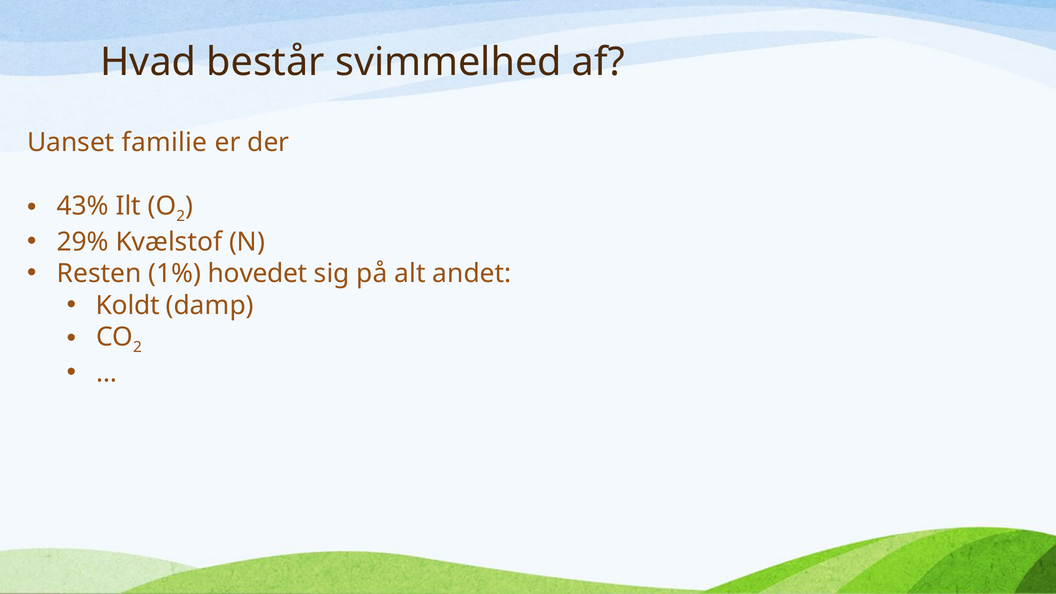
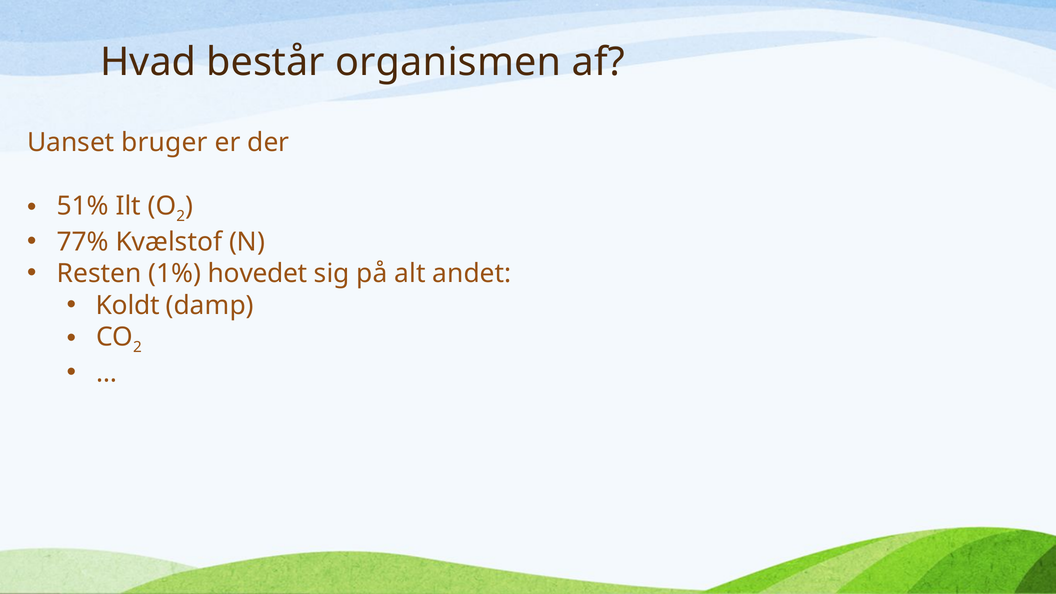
svimmelhed: svimmelhed -> organismen (448, 62)
familie: familie -> bruger (164, 143)
43%: 43% -> 51% (83, 206)
29%: 29% -> 77% (83, 242)
